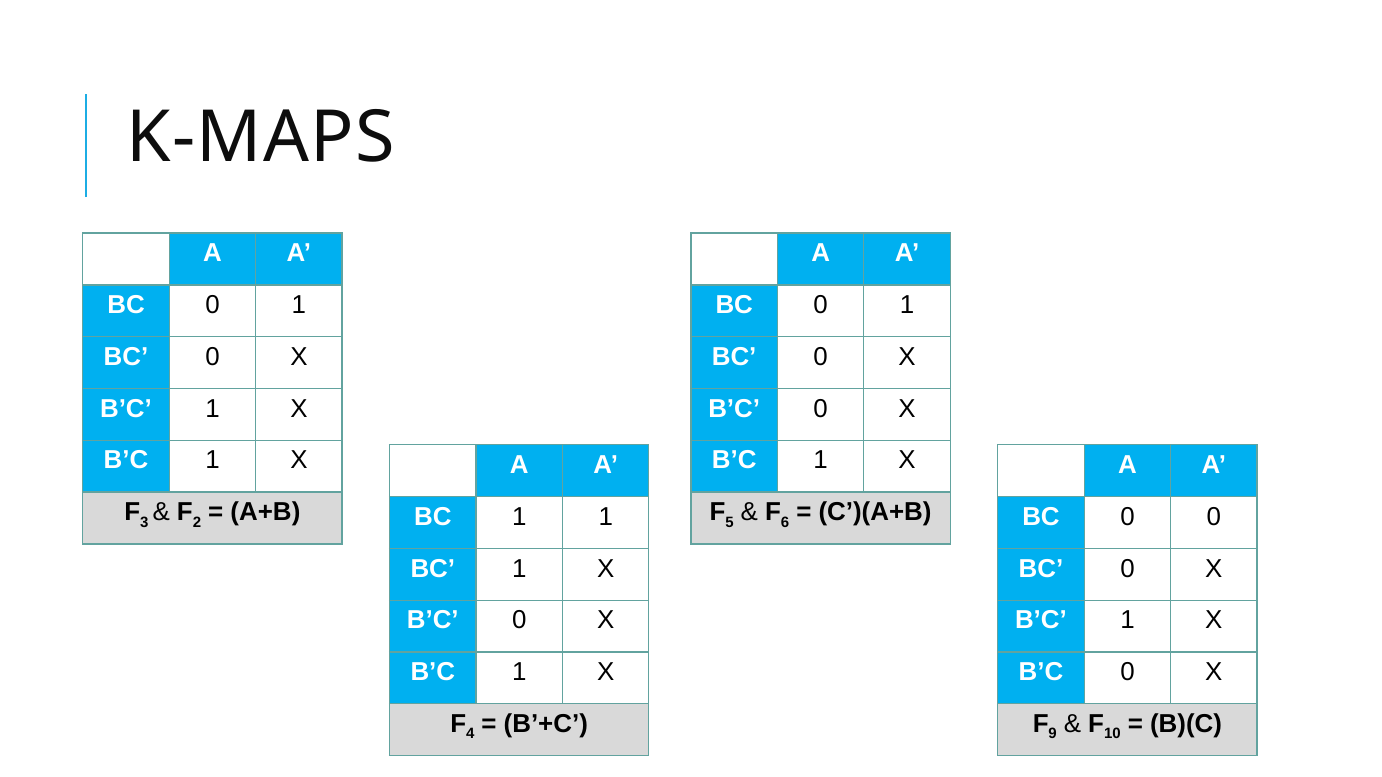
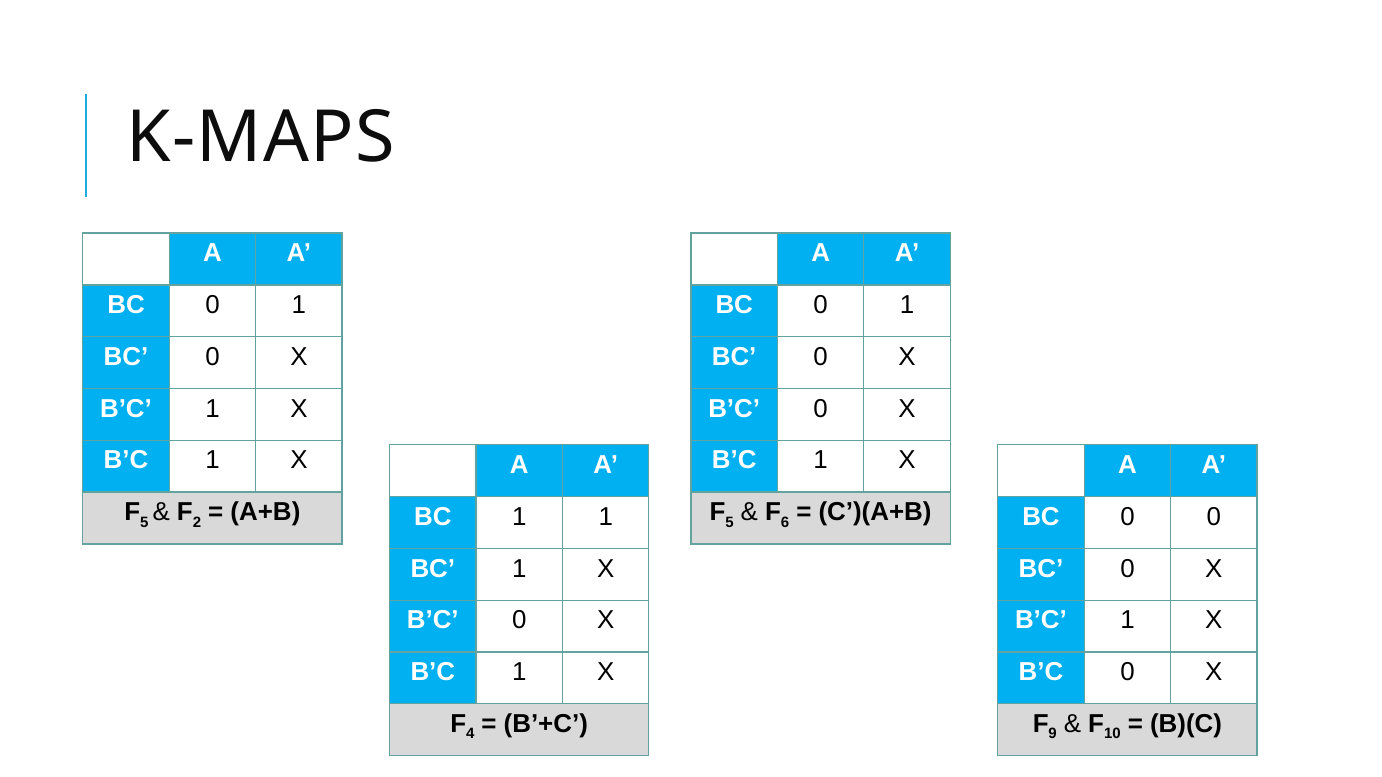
3: 3 -> 5 (144, 523)
